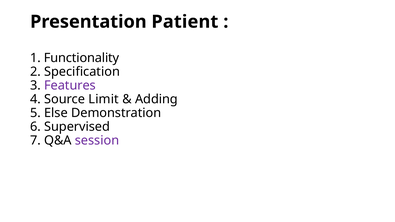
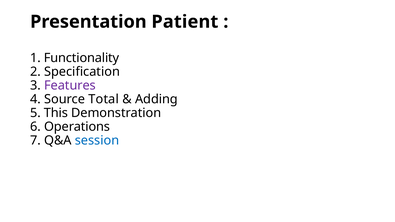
Limit: Limit -> Total (104, 99)
Else: Else -> This (56, 113)
Supervised: Supervised -> Operations (77, 127)
session colour: purple -> blue (97, 141)
